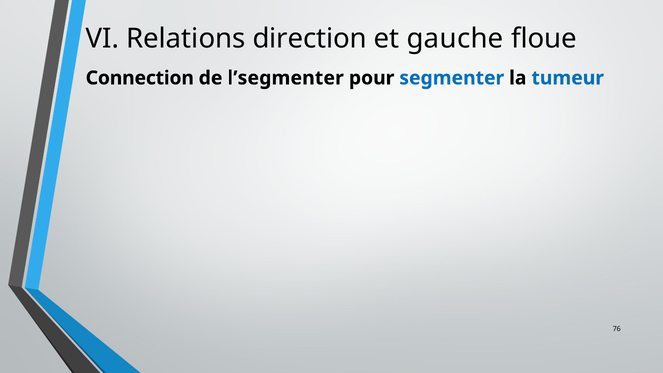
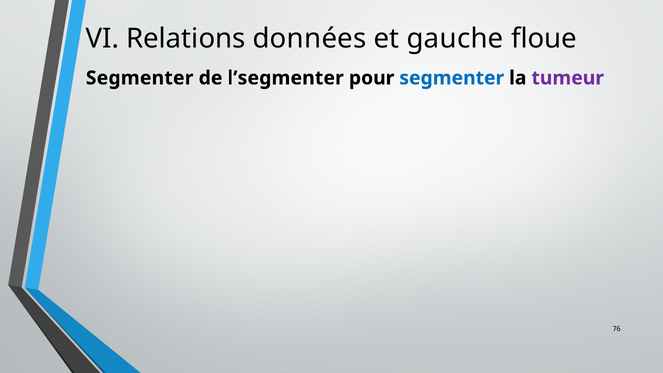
direction: direction -> données (310, 38)
Connection: Connection -> Segmenter (140, 78)
tumeur colour: blue -> purple (568, 78)
